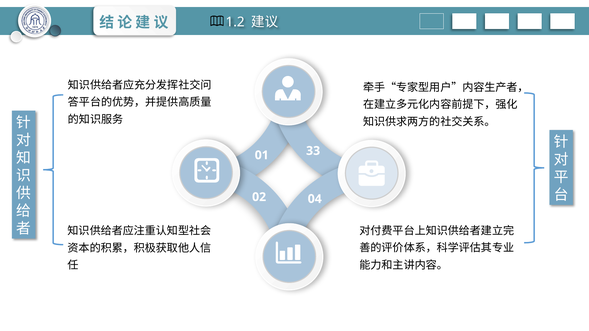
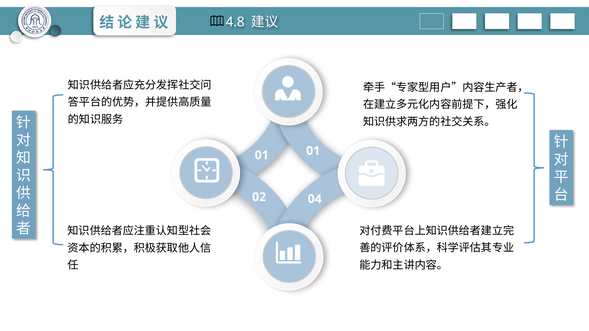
1.2: 1.2 -> 4.8 (235, 22)
01 33: 33 -> 01 (313, 151)
